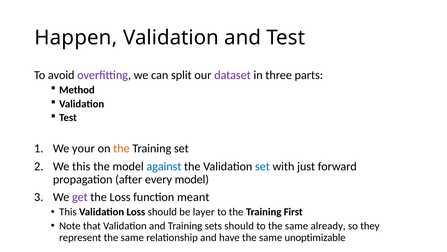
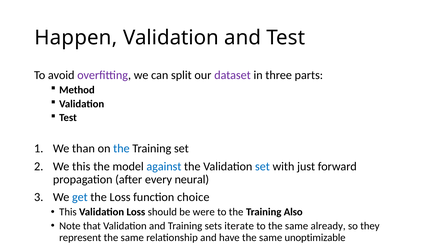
your: your -> than (83, 148)
the colour: orange -> blue (121, 148)
every model: model -> neural (192, 179)
get colour: purple -> blue (80, 197)
meant: meant -> choice (193, 197)
layer: layer -> were (204, 211)
First: First -> Also (293, 211)
sets should: should -> iterate (239, 225)
